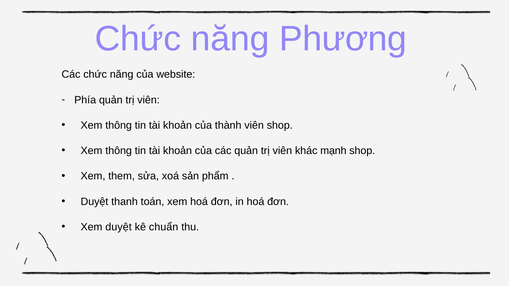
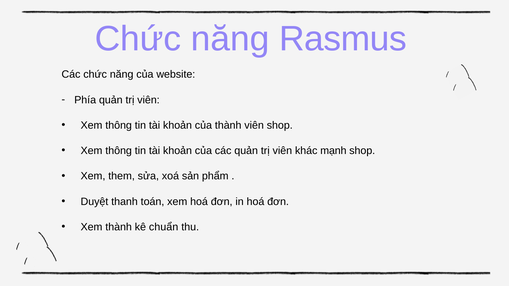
Phương: Phương -> Rasmus (343, 39)
Xem duyệt: duyệt -> thành (119, 227)
